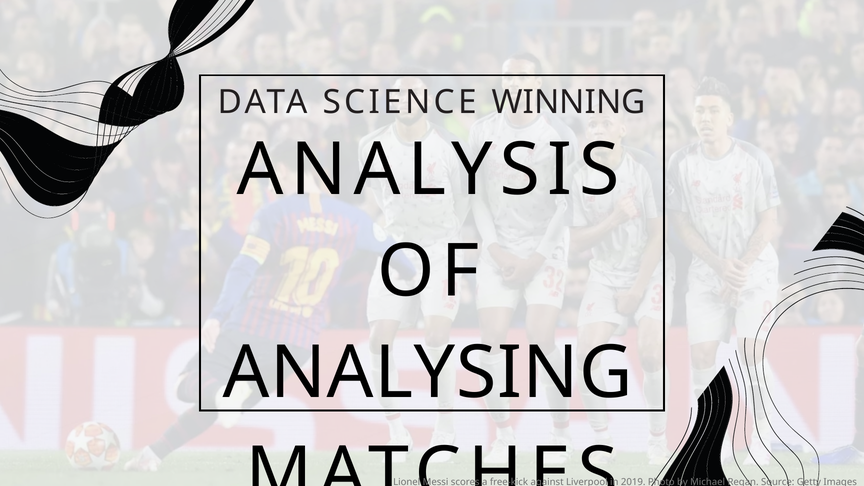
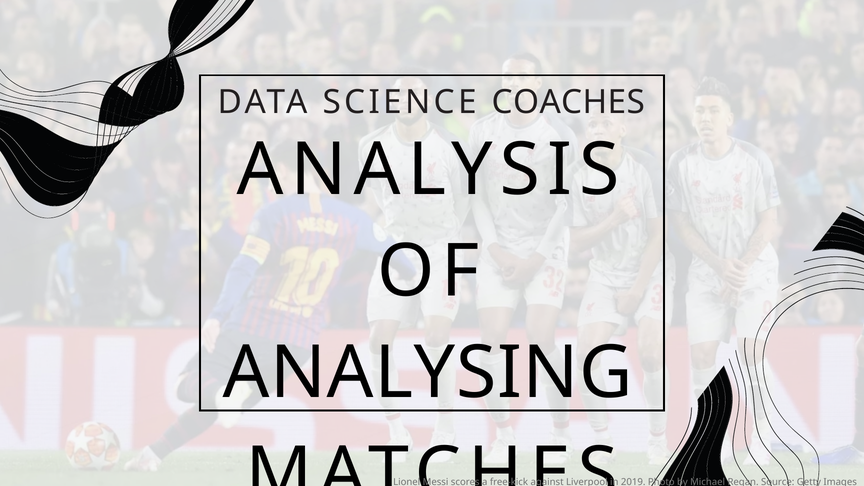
WINNING: WINNING -> COACHES (569, 102)
